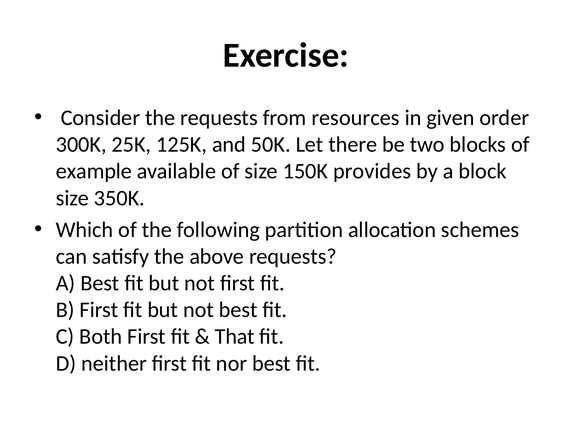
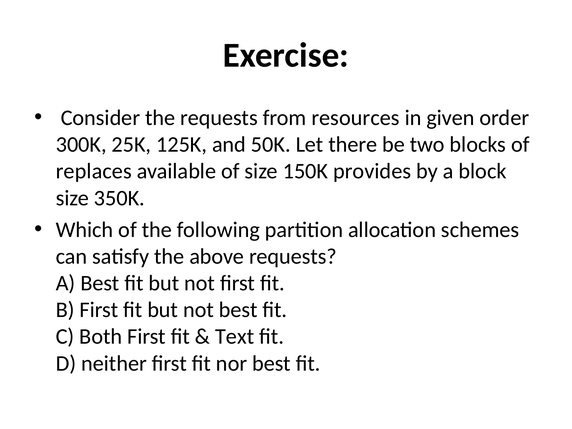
example: example -> replaces (94, 171)
That: That -> Text (235, 337)
